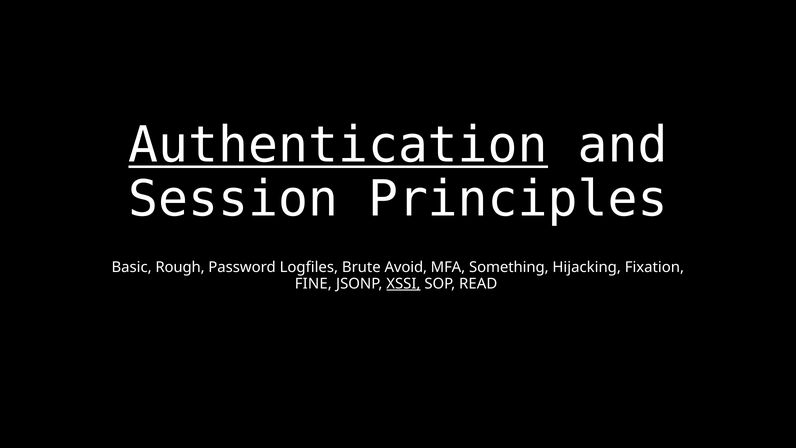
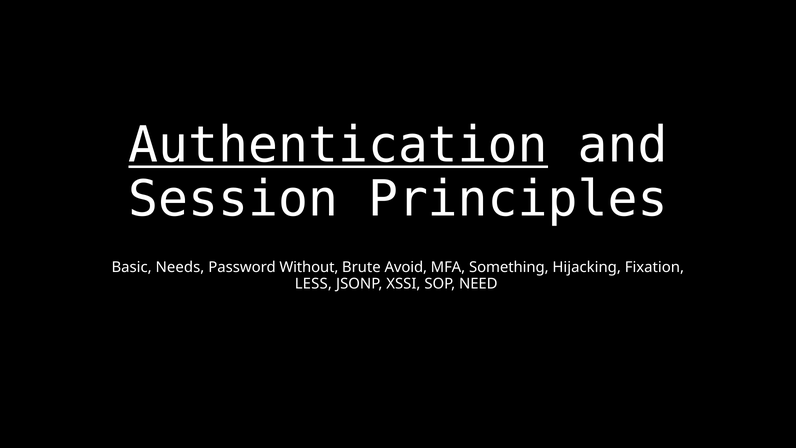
Rough: Rough -> Needs (180, 267)
Logfiles: Logfiles -> Without (309, 267)
FINE: FINE -> LESS (313, 284)
XSSI underline: present -> none (403, 284)
READ: READ -> NEED (478, 284)
